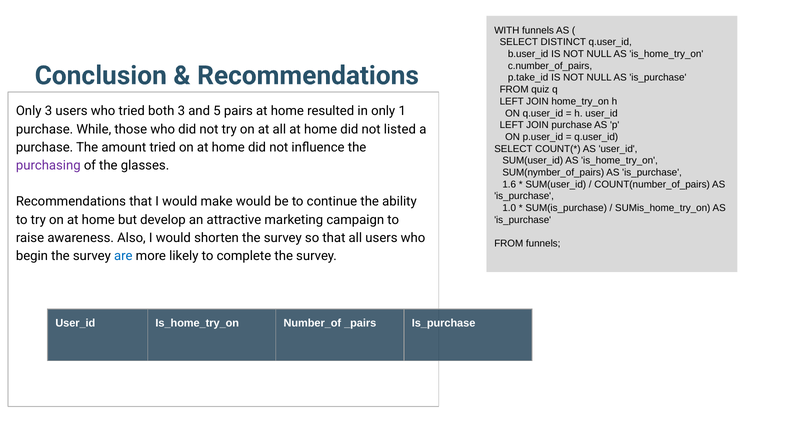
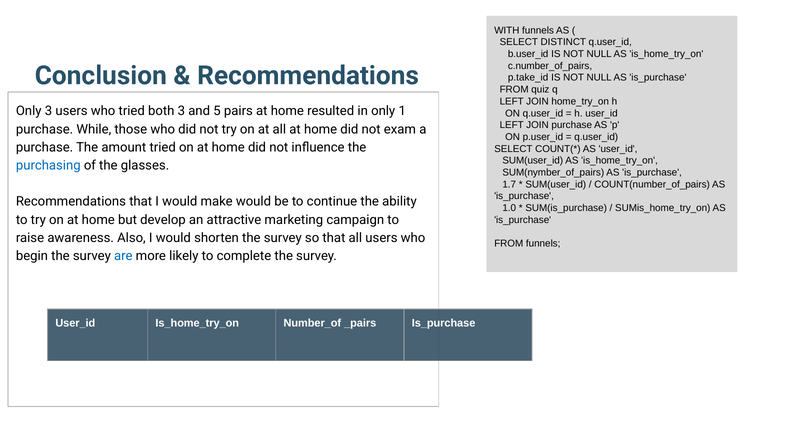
listed: listed -> exam (400, 129)
purchasing colour: purple -> blue (48, 166)
1.6: 1.6 -> 1.7 (509, 184)
